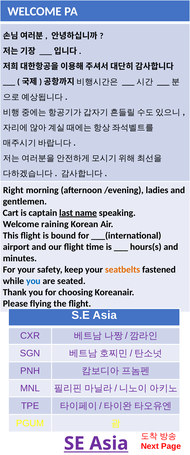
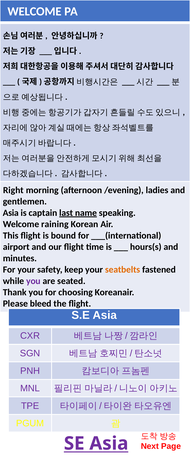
Cart: Cart -> Asia (11, 213)
you colour: blue -> purple (33, 281)
flying: flying -> bleed (41, 303)
